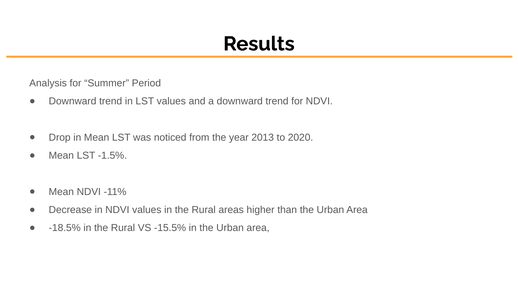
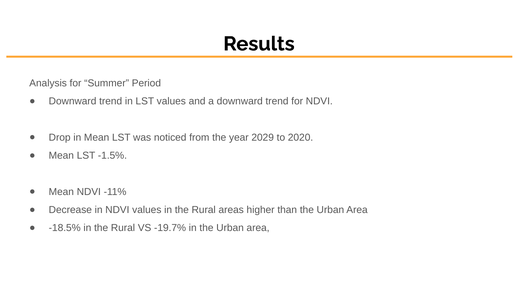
2013: 2013 -> 2029 (263, 138)
-15.5%: -15.5% -> -19.7% (170, 228)
